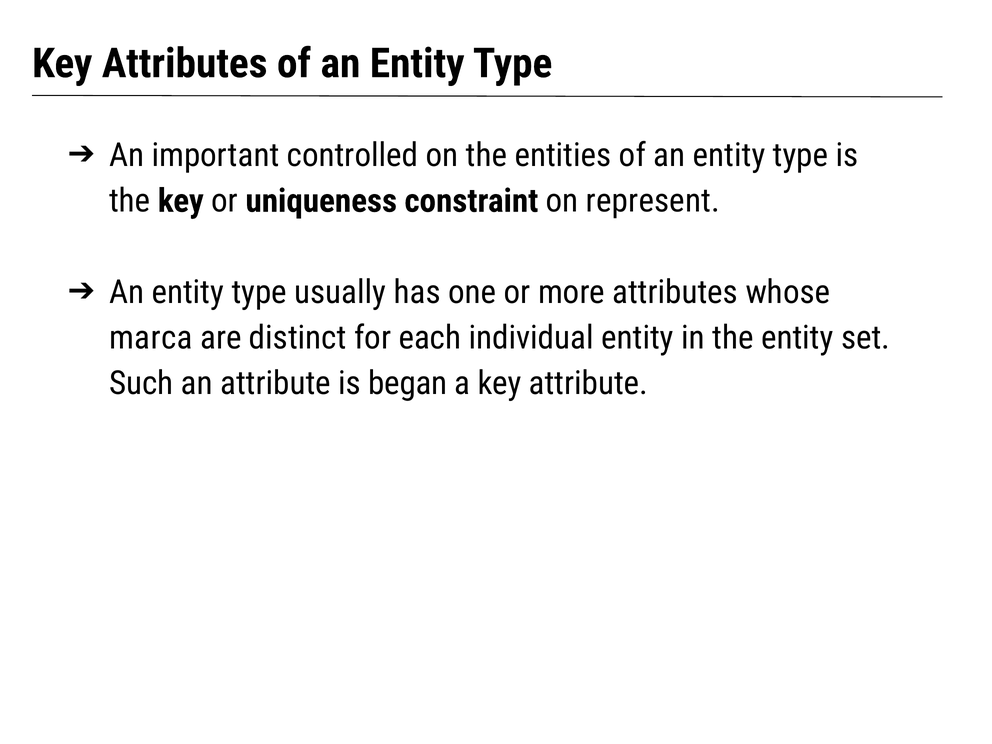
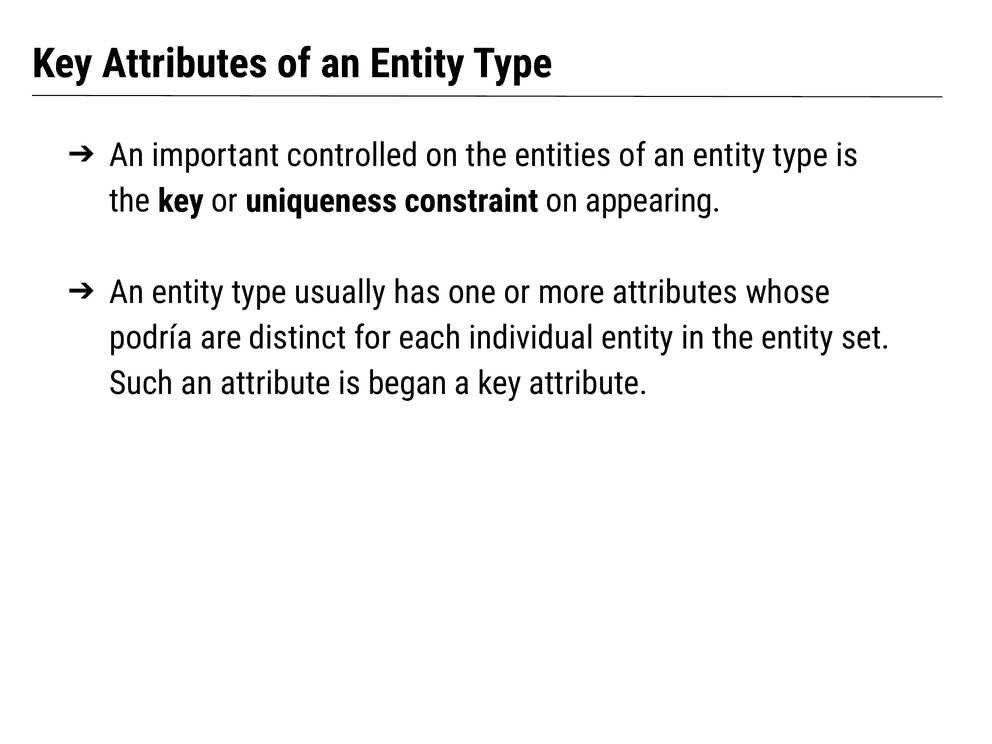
represent: represent -> appearing (653, 201)
marca: marca -> podría (151, 338)
